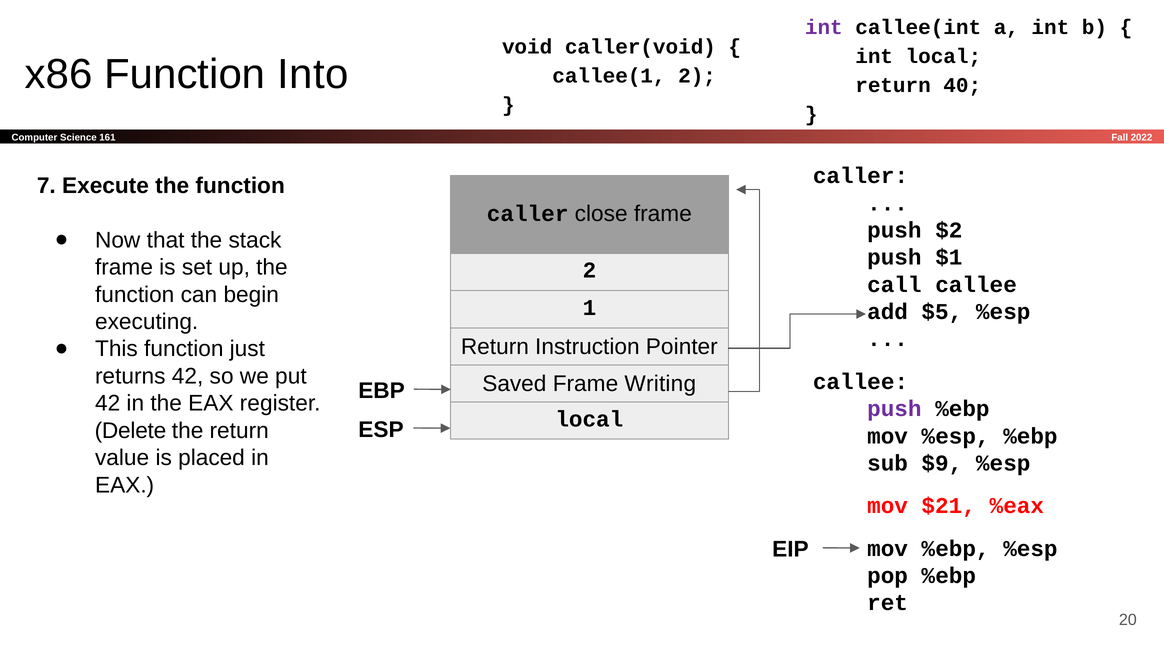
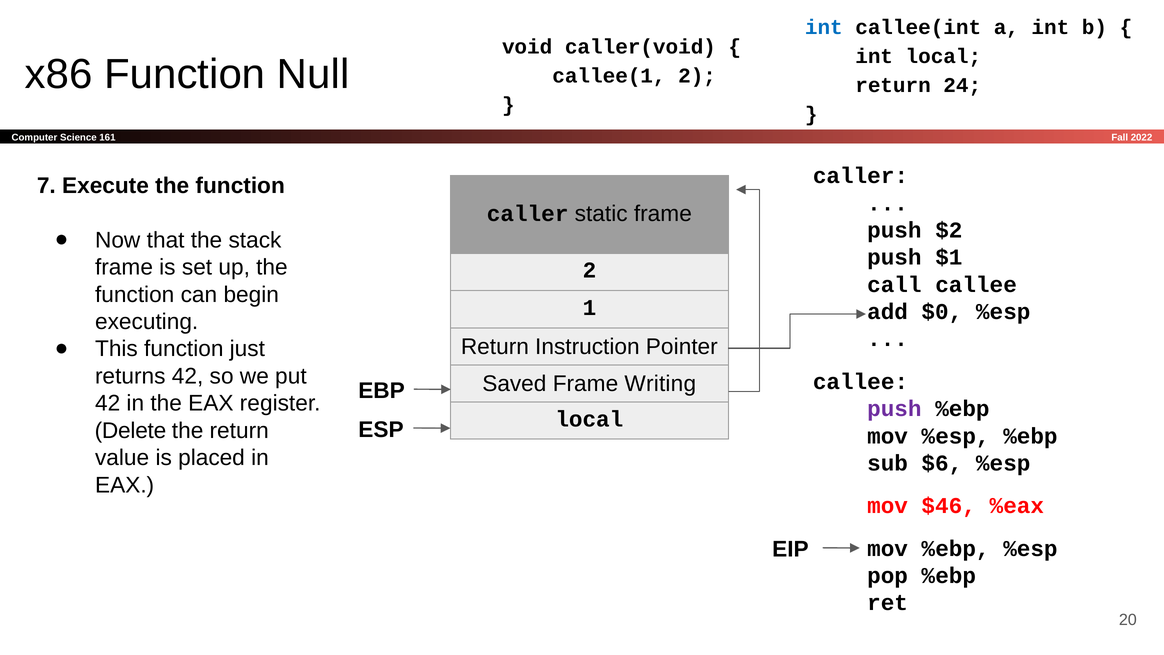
int colour: purple -> blue (824, 27)
Into: Into -> Null (313, 74)
40: 40 -> 24 (962, 85)
close: close -> static (601, 214)
$5: $5 -> $0 (942, 312)
$9: $9 -> $6 (942, 463)
$21: $21 -> $46 (949, 506)
